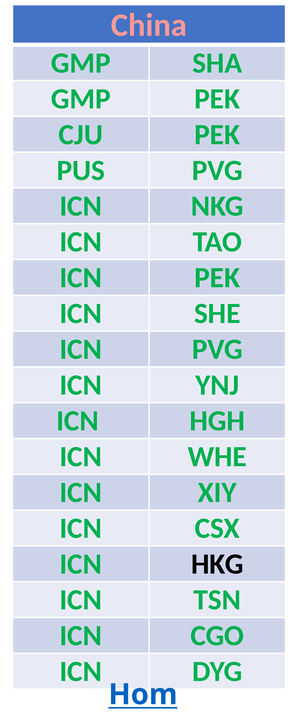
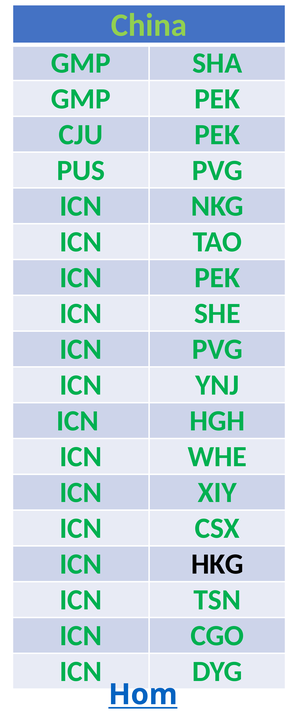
China colour: pink -> light green (149, 25)
